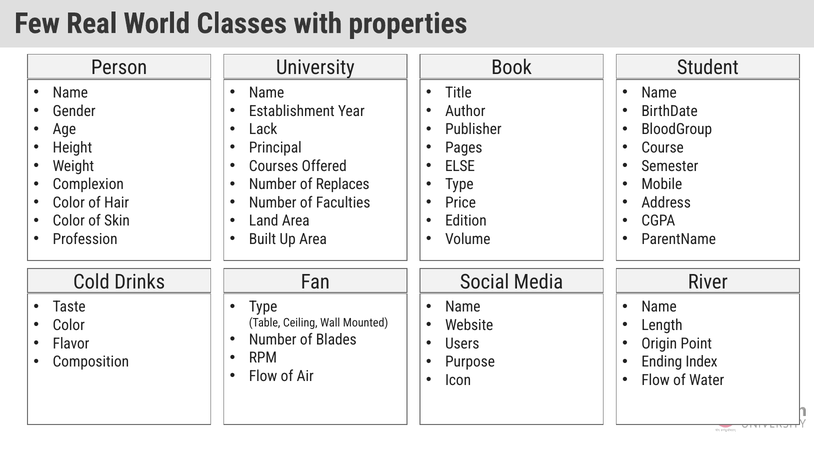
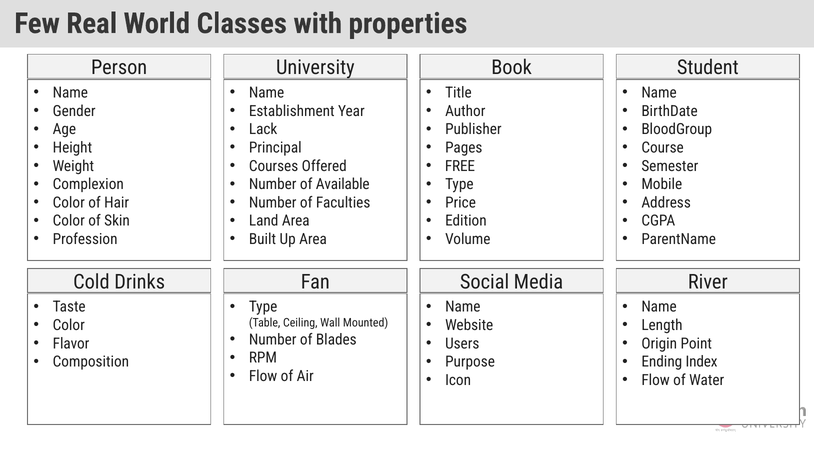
ELSE: ELSE -> FREE (460, 166)
Replaces: Replaces -> Available (343, 184)
